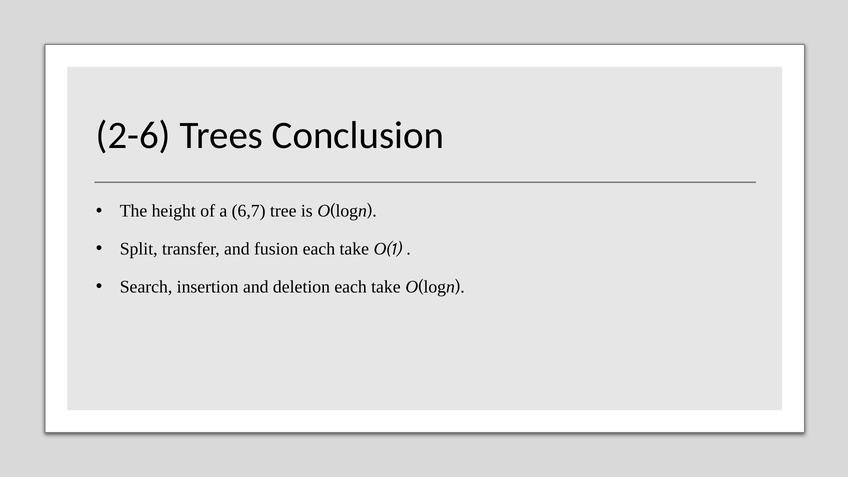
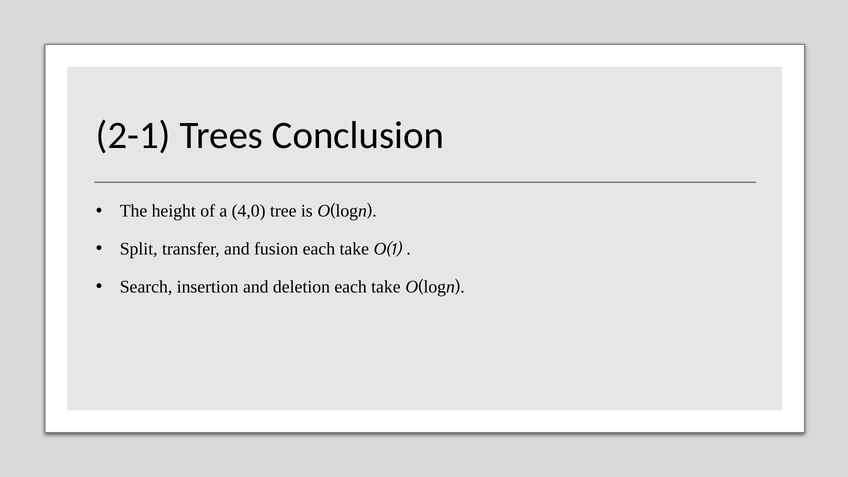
2-6: 2-6 -> 2-1 (133, 135)
6,7: 6,7 -> 4,0 (249, 211)
